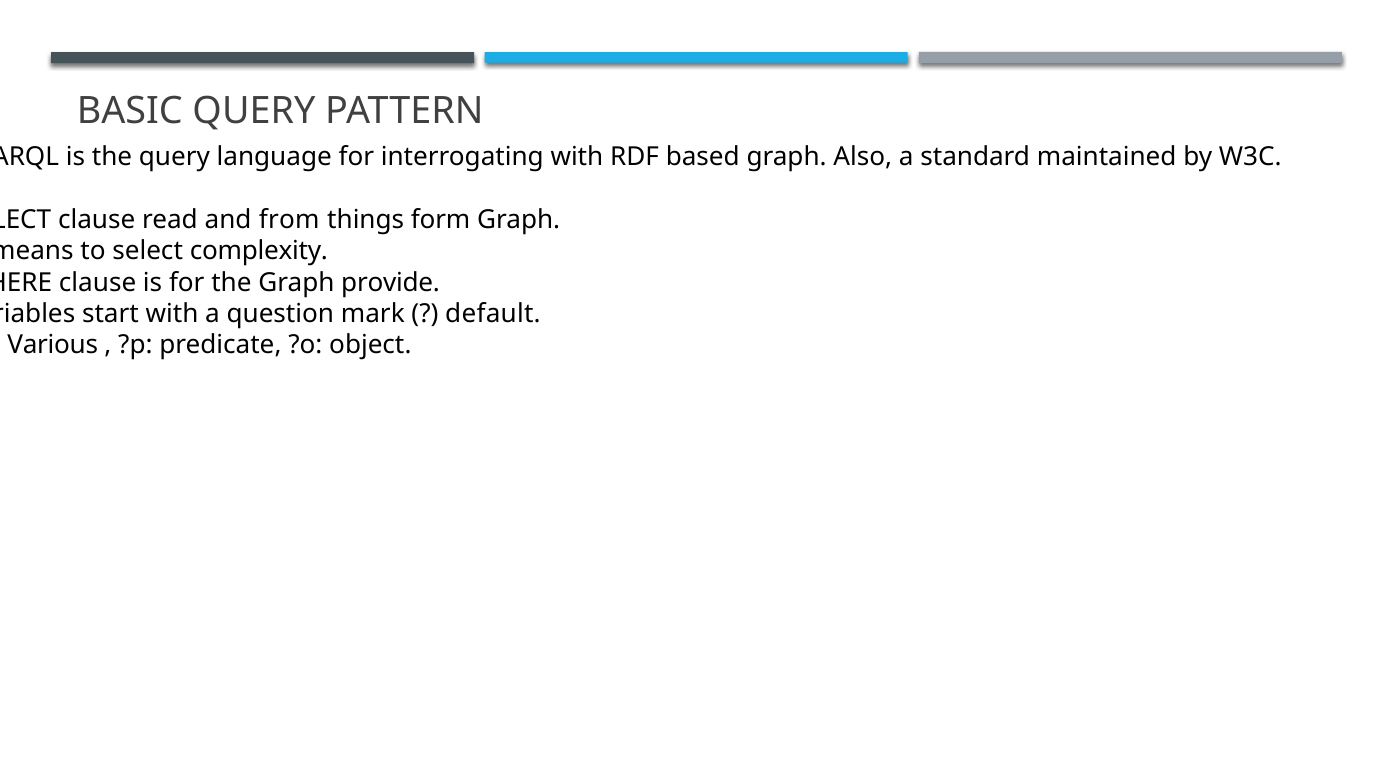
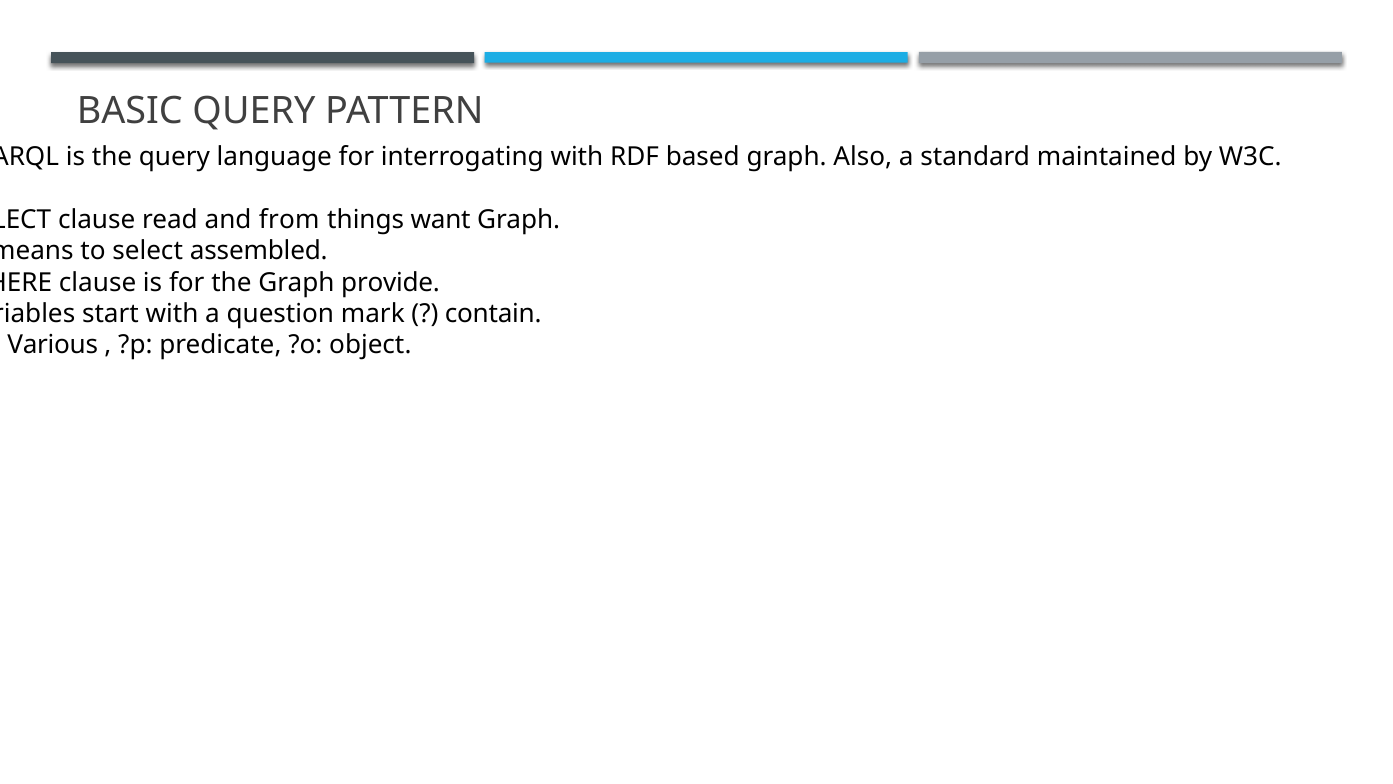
form: form -> want (441, 220)
complexity: complexity -> assembled (259, 251)
default: default -> contain (493, 314)
